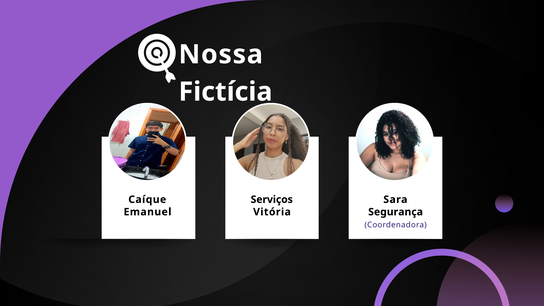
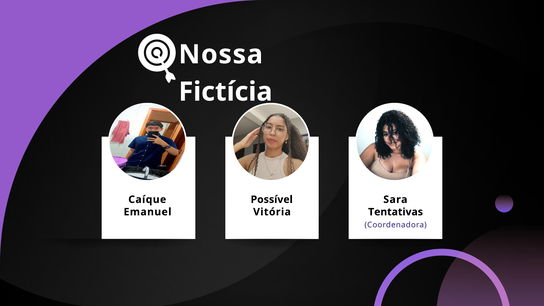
Serviços: Serviços -> Possível (272, 200)
Segurança: Segurança -> Tentativas (396, 212)
